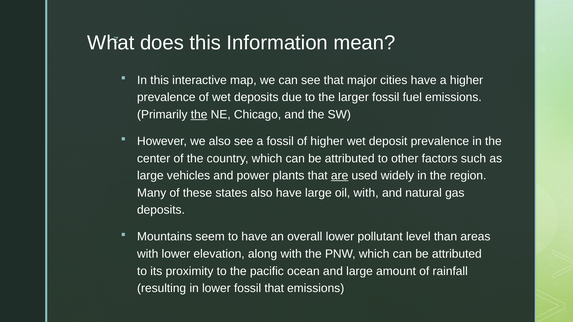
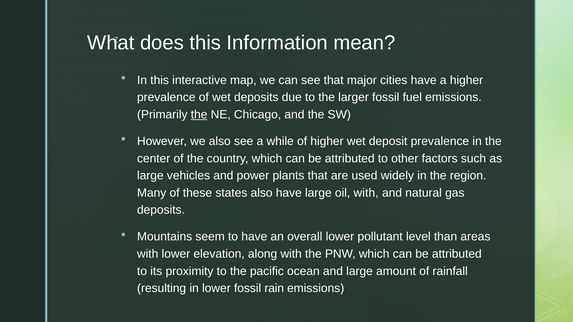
a fossil: fossil -> while (280, 141)
are underline: present -> none (340, 176)
fossil that: that -> rain (274, 289)
